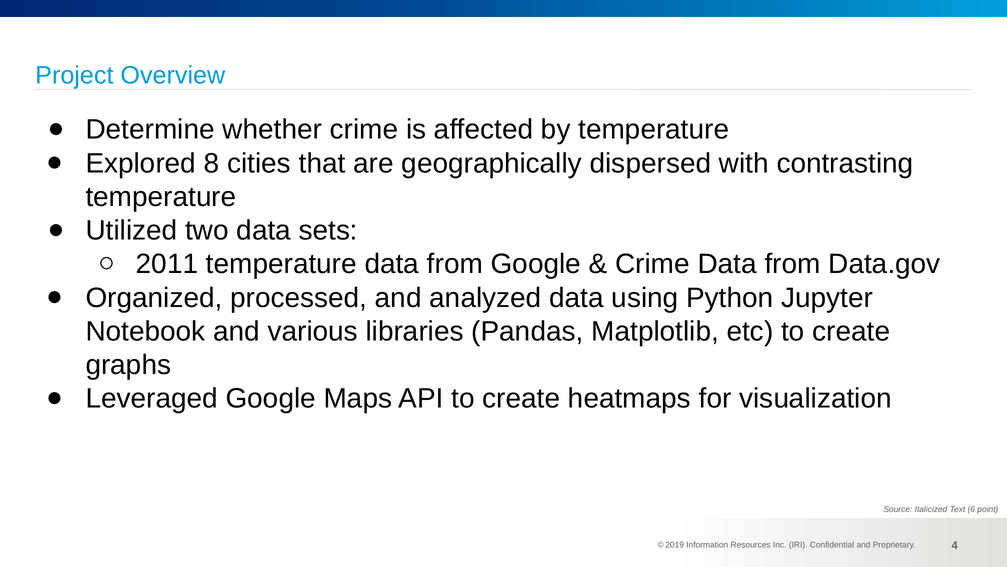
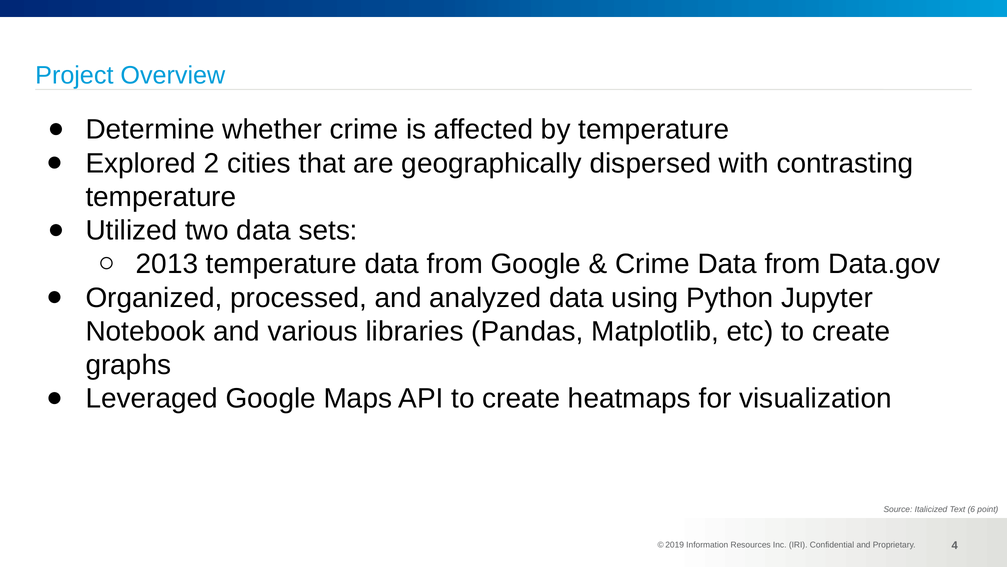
8: 8 -> 2 (212, 163)
2011: 2011 -> 2013 (167, 264)
